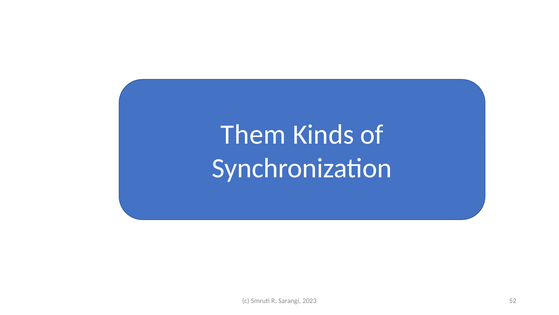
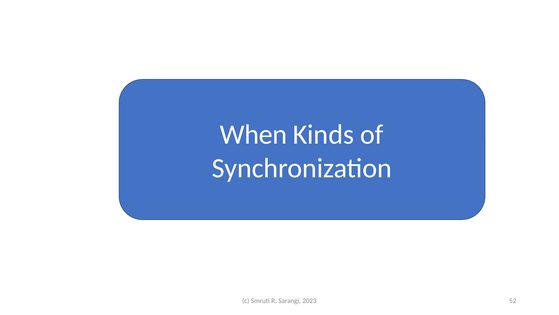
Them: Them -> When (254, 134)
